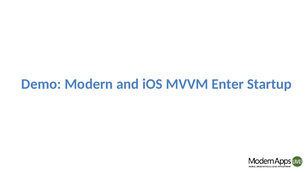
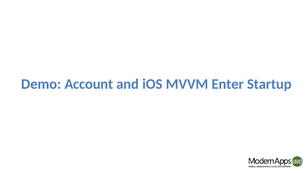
Modern: Modern -> Account (89, 84)
